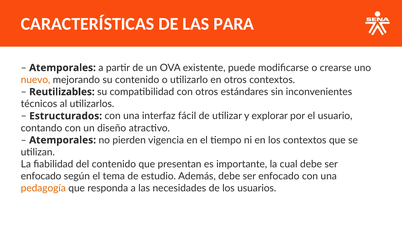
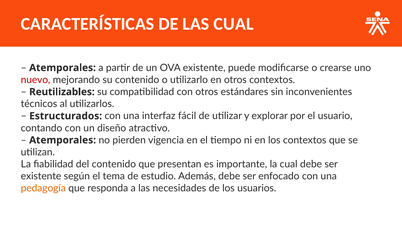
LAS PARA: PARA -> CUAL (234, 24)
nuevo colour: orange -> red (36, 80)
enfocado: enfocado -> existente (41, 176)
